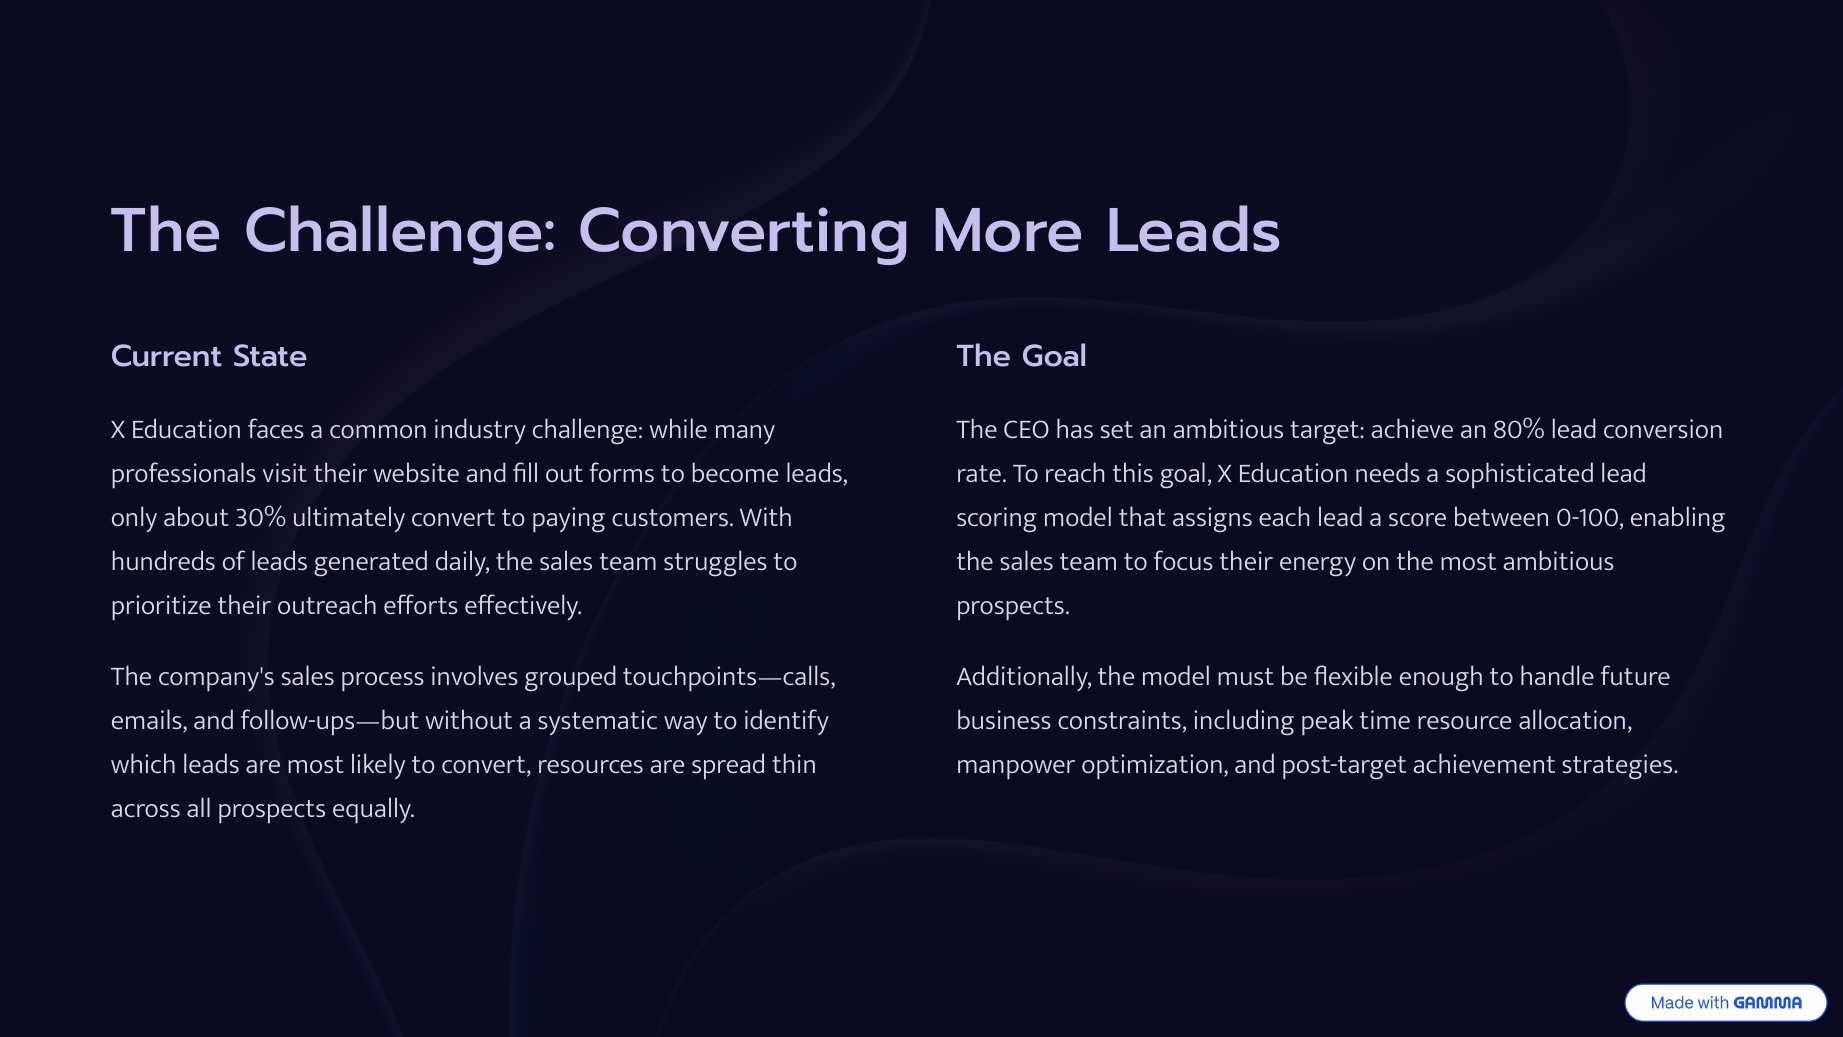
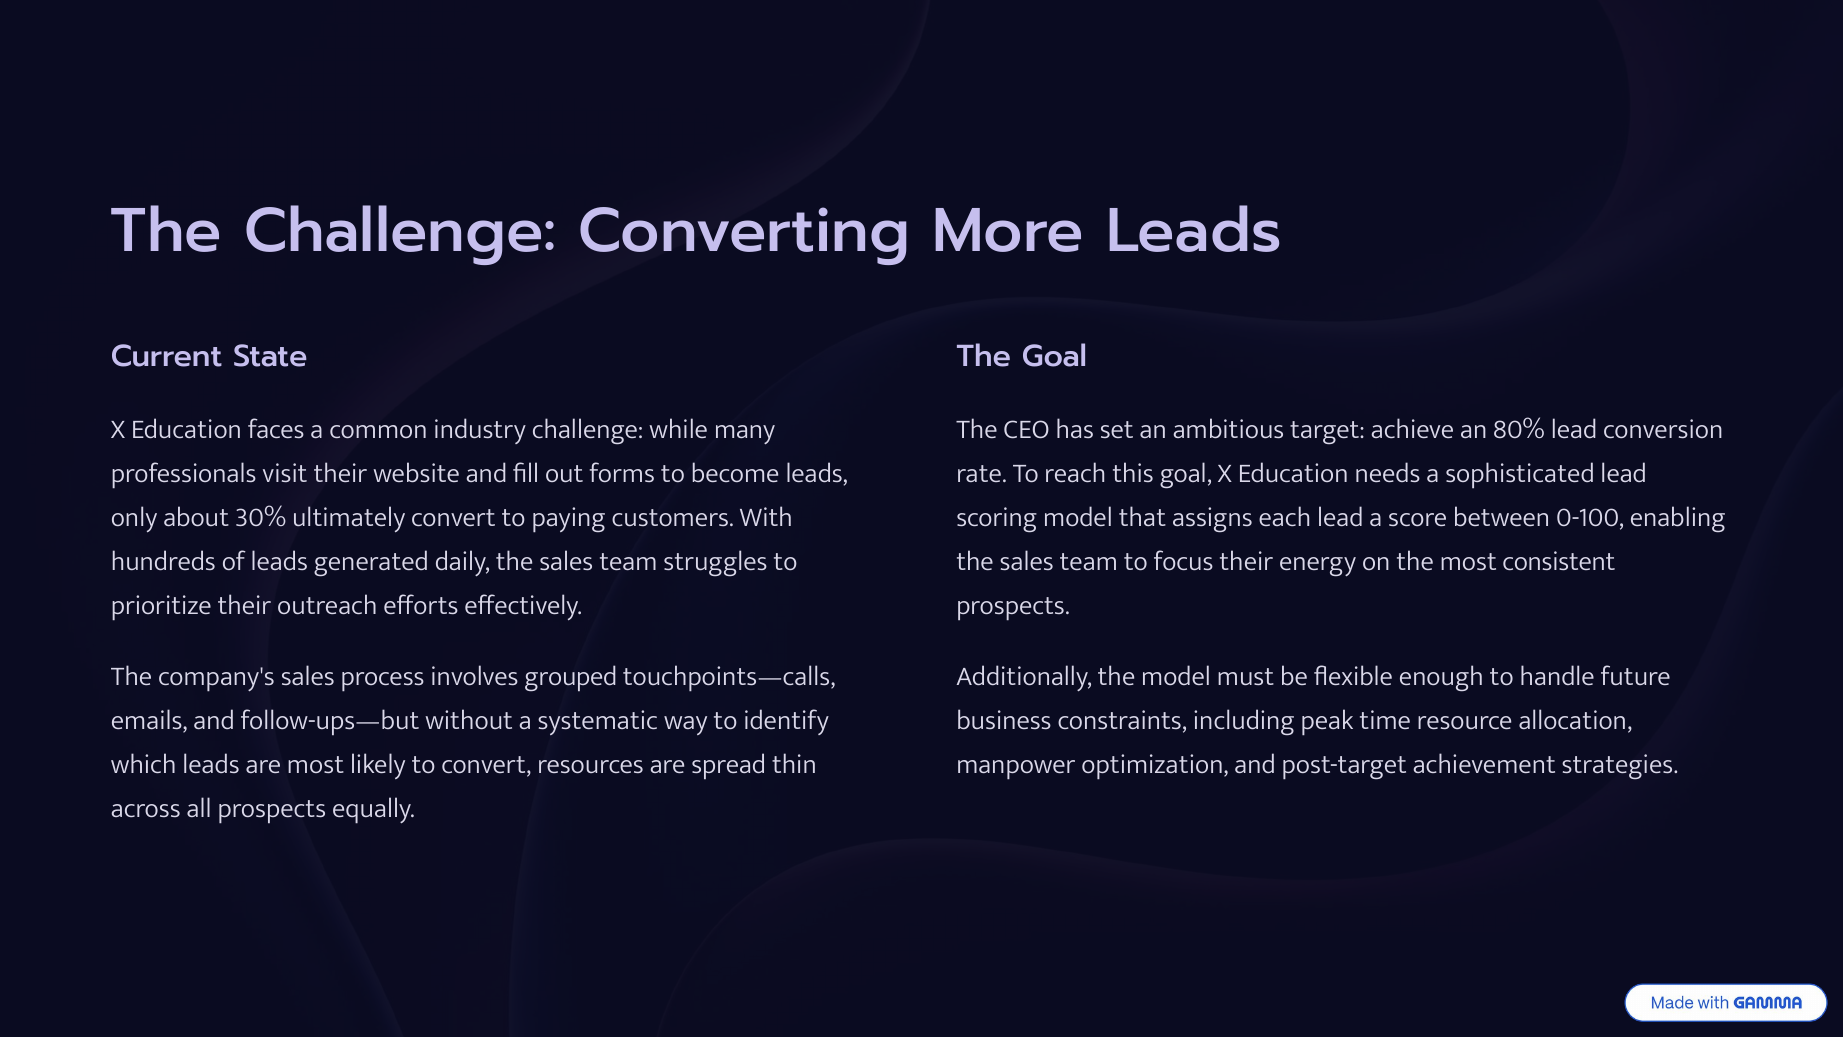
most ambitious: ambitious -> consistent (1559, 562)
